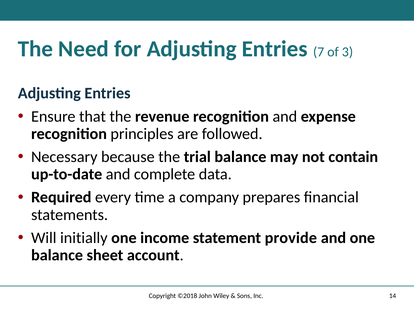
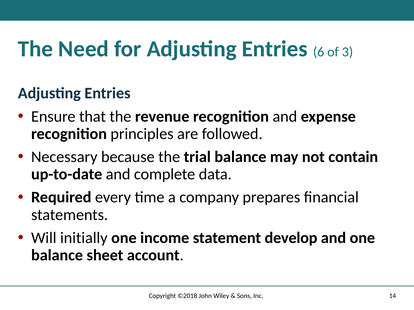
7: 7 -> 6 (319, 52)
provide: provide -> develop (291, 238)
